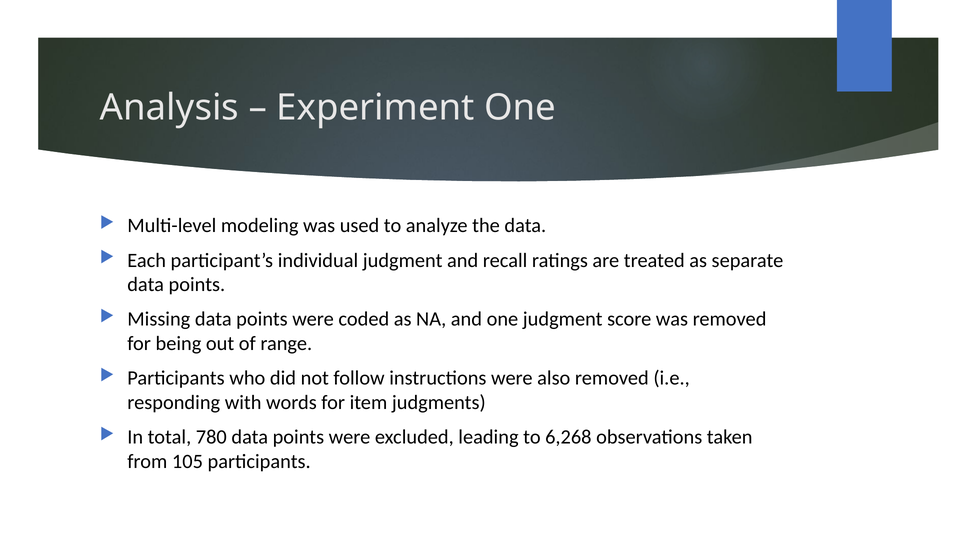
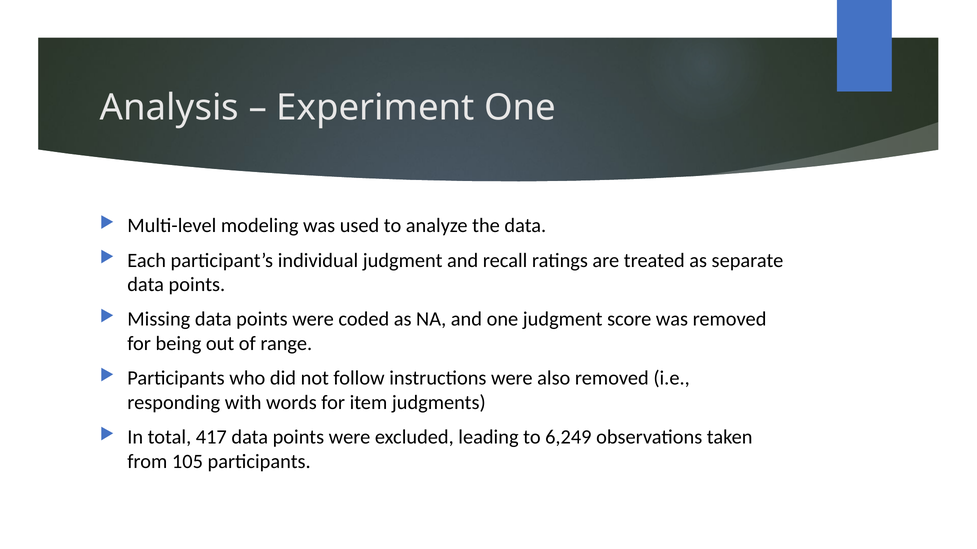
780: 780 -> 417 (211, 438)
6,268: 6,268 -> 6,249 (568, 438)
